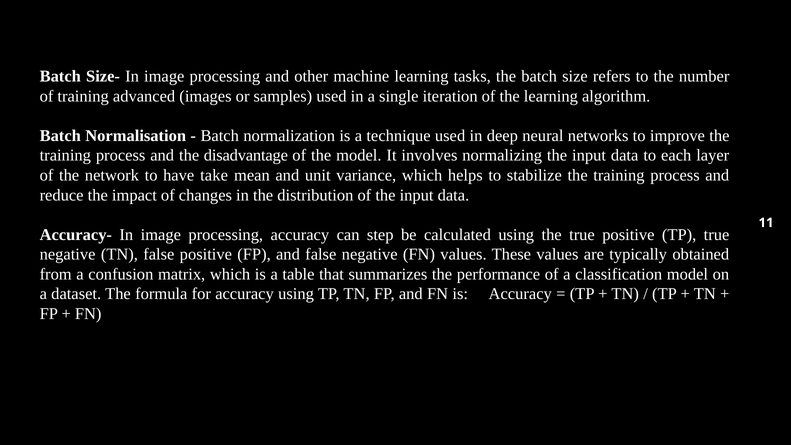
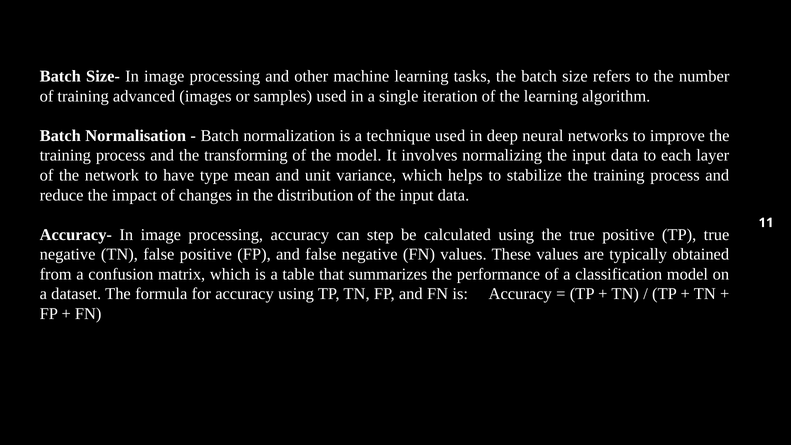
disadvantage: disadvantage -> transforming (246, 155)
take: take -> type (214, 175)
